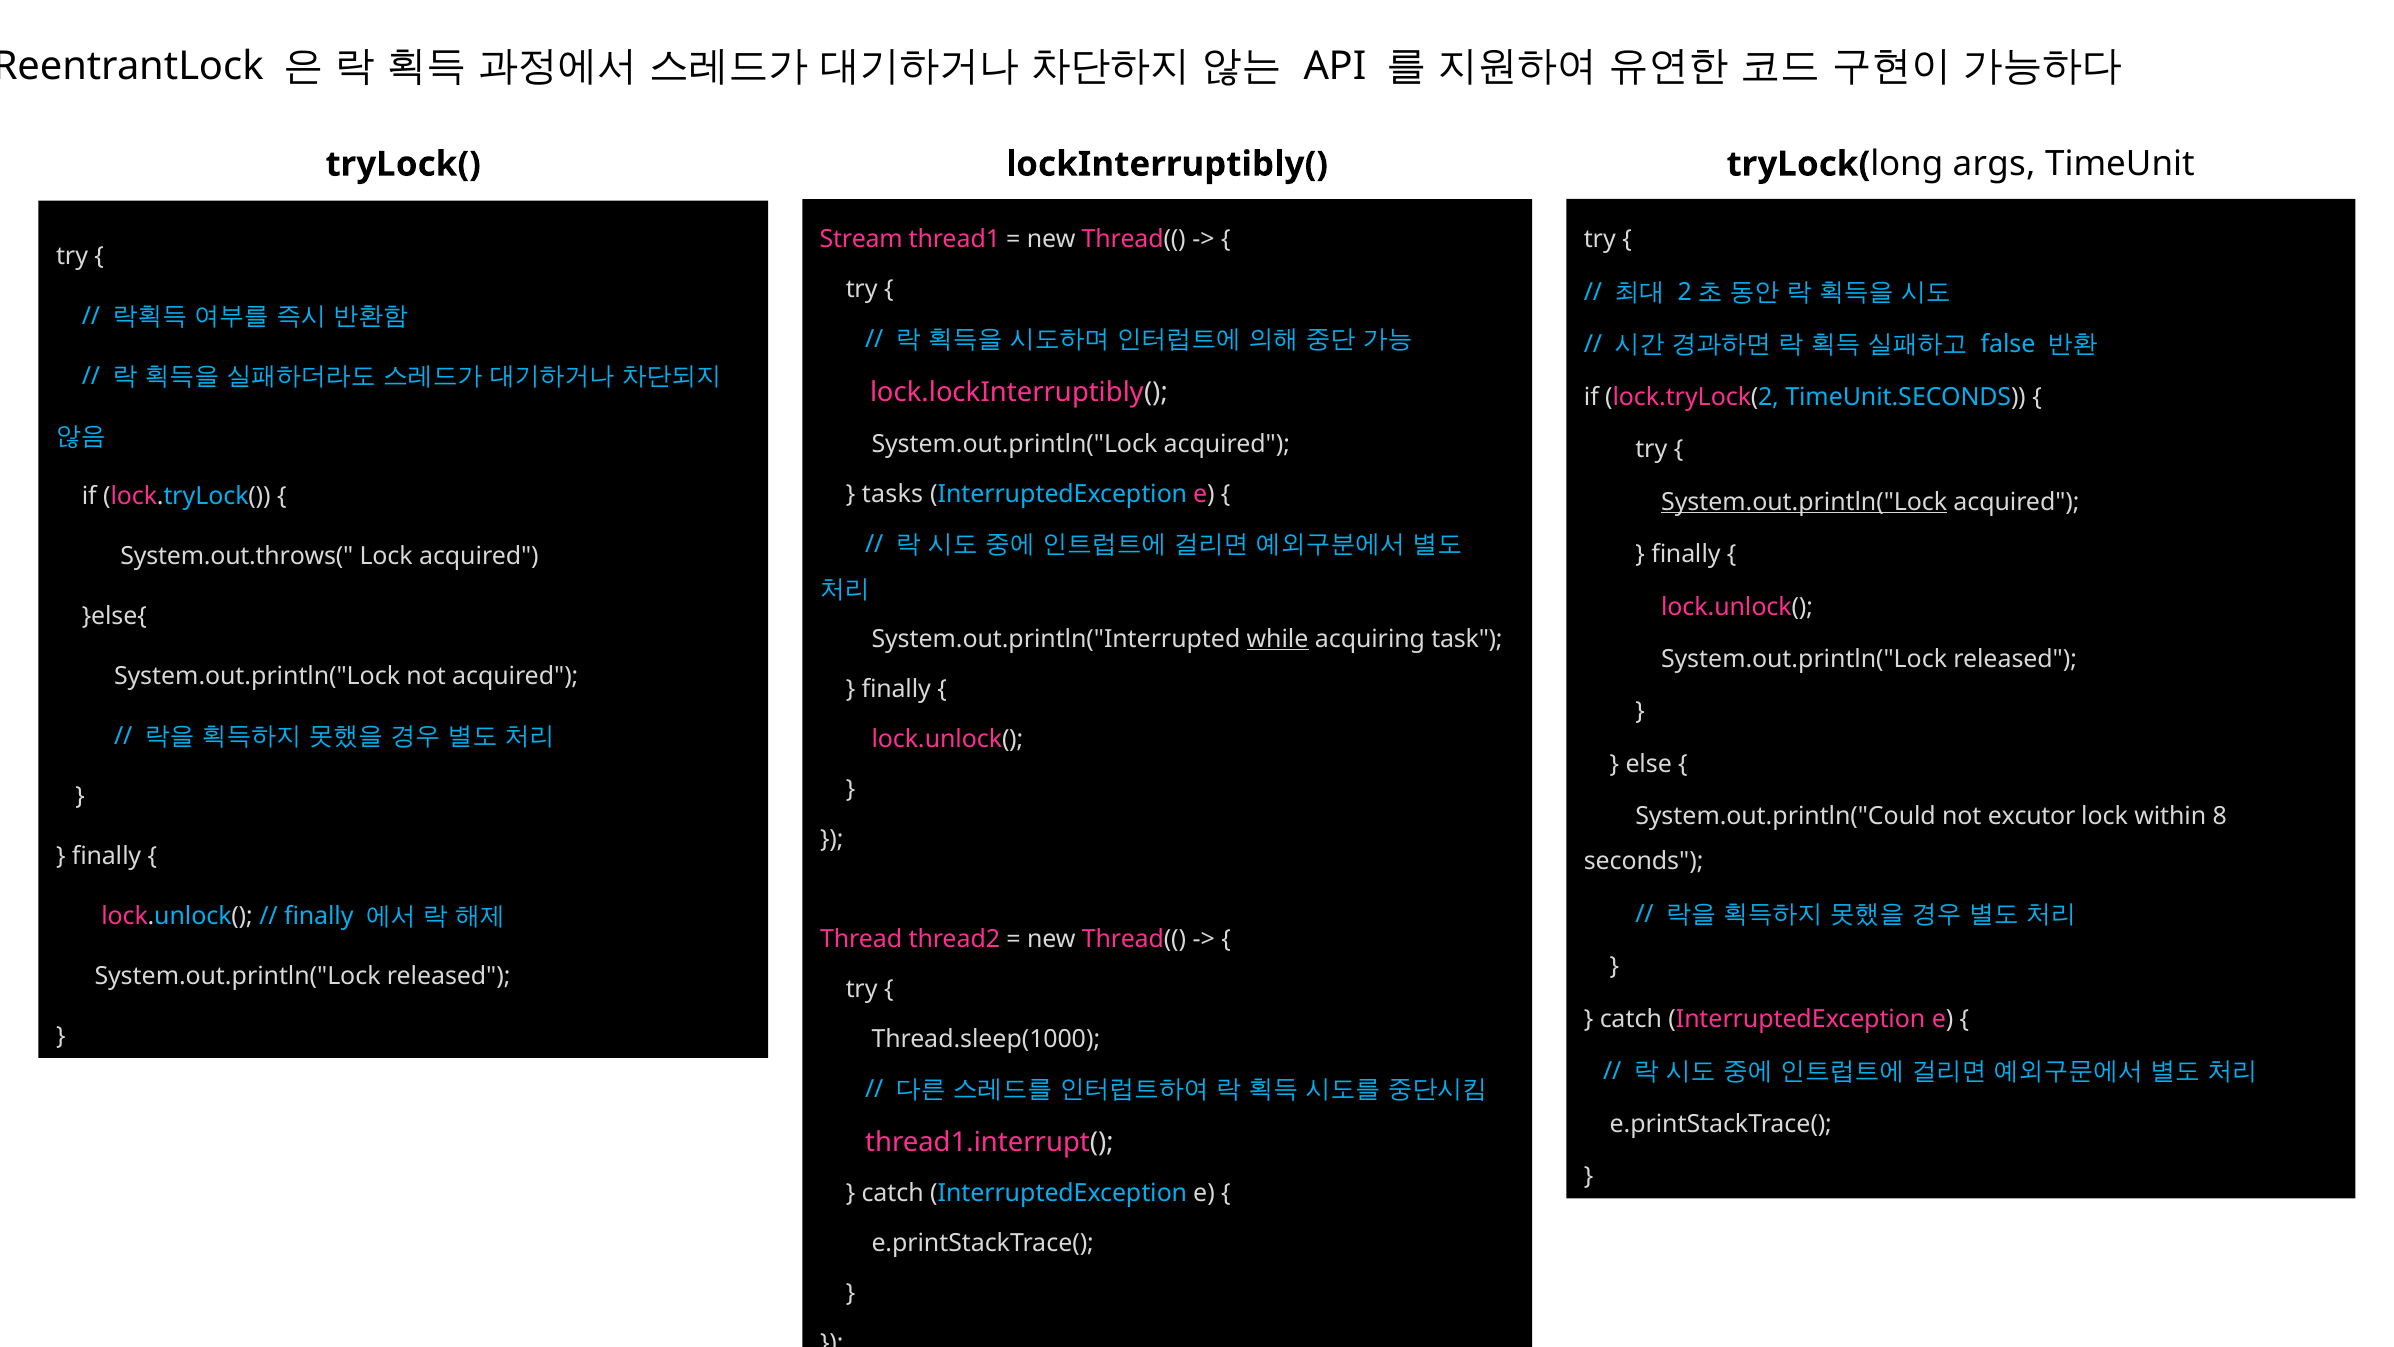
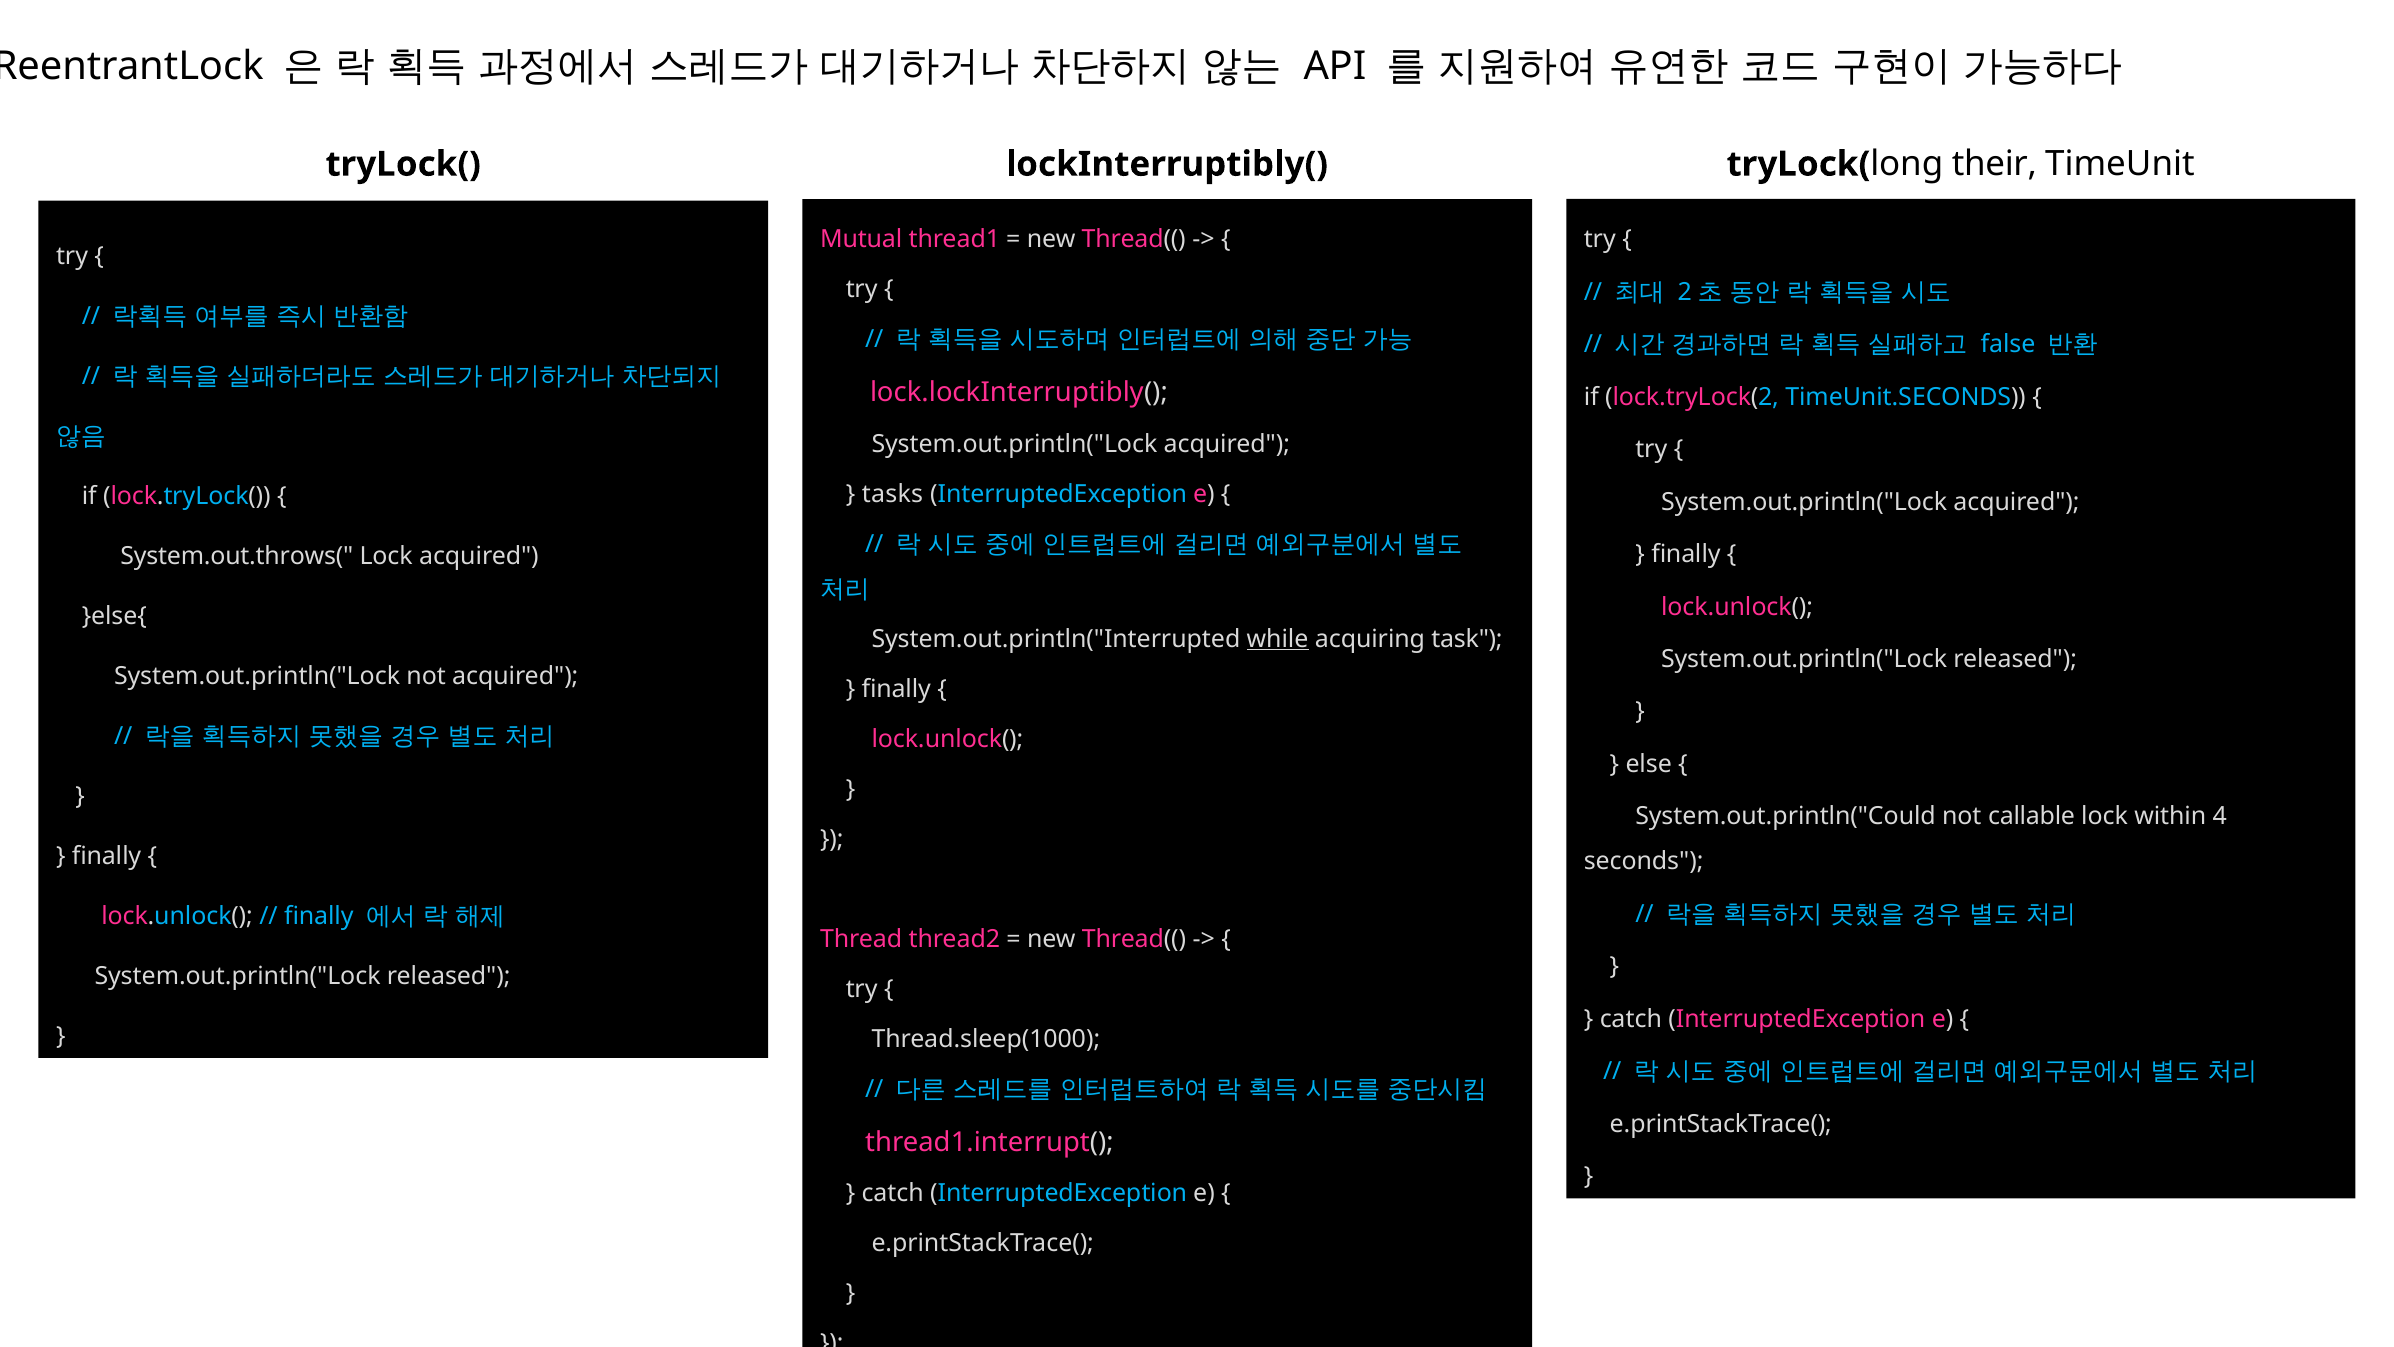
args: args -> their (1994, 164)
Stream: Stream -> Mutual (861, 240)
System.out.println("Lock underline: present -> none (1804, 502)
excutor: excutor -> callable (2032, 816)
8: 8 -> 4 (2220, 816)
